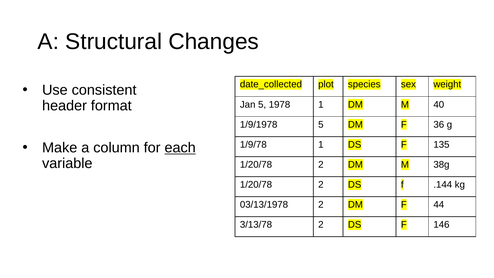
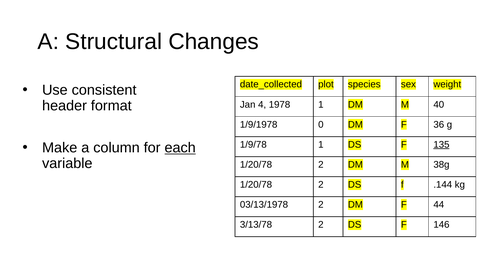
Jan 5: 5 -> 4 (262, 104)
1/9/1978 5: 5 -> 0 (321, 124)
135 underline: none -> present (441, 145)
